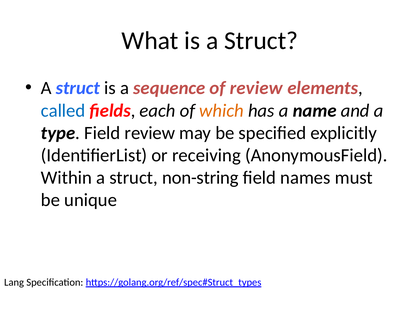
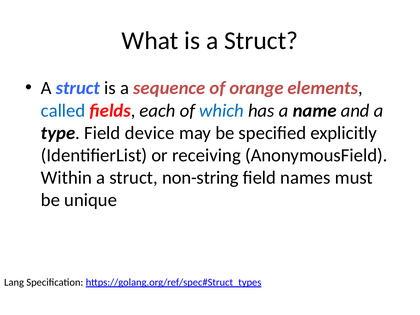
of review: review -> orange (256, 88)
which colour: orange -> blue (222, 111)
Field review: review -> device (150, 133)
